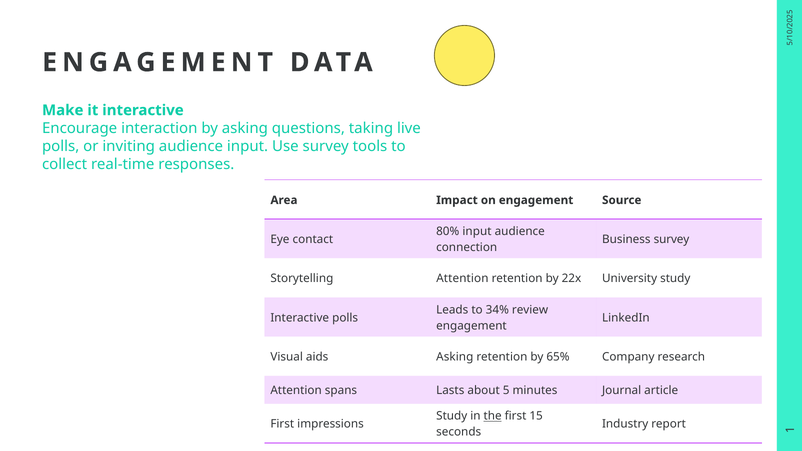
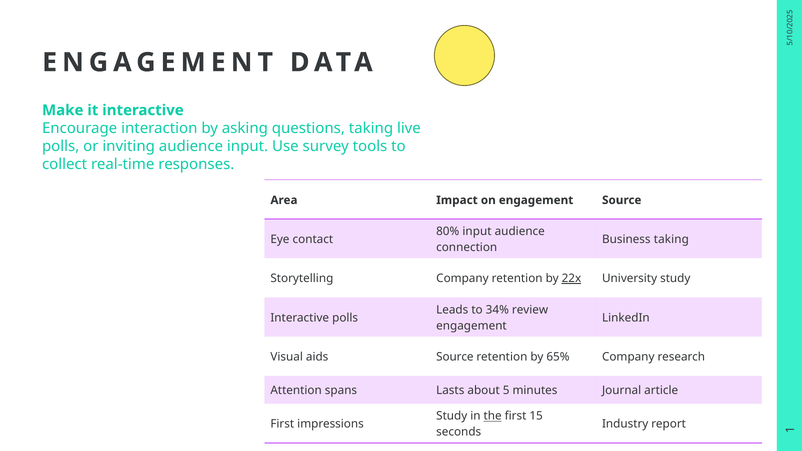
Business survey: survey -> taking (671, 239)
Storytelling Attention: Attention -> Company (462, 279)
22x underline: none -> present (571, 279)
aids Asking: Asking -> Source (455, 357)
